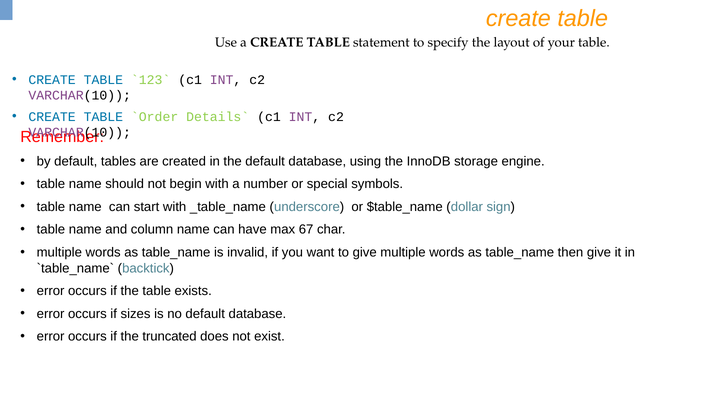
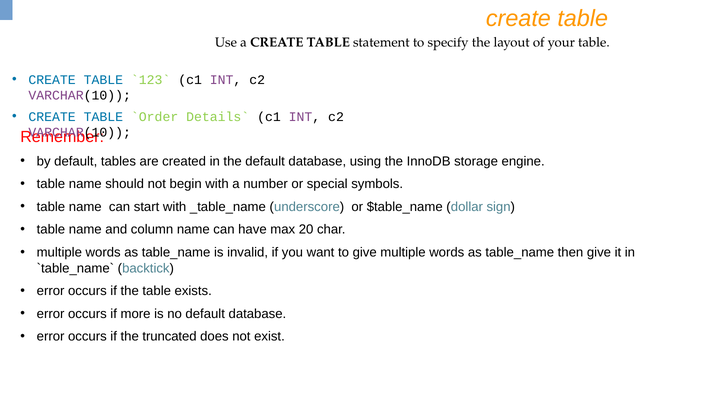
67: 67 -> 20 (306, 229)
sizes: sizes -> more (136, 313)
